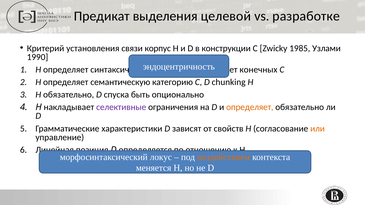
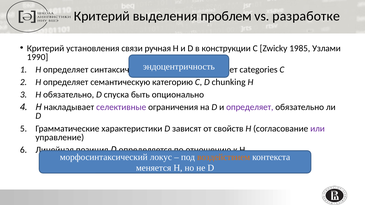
Предикат: Предикат -> Критерий (102, 16)
целевой: целевой -> проблем (226, 16)
корпус: корпус -> ручная (158, 48)
конечных: конечных -> categories (259, 70)
определяет colour: orange -> purple (250, 107)
или colour: orange -> purple (318, 129)
